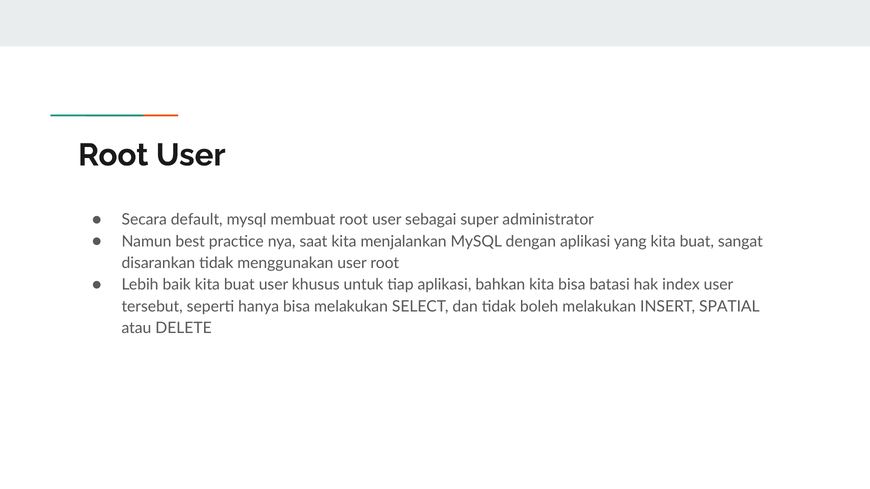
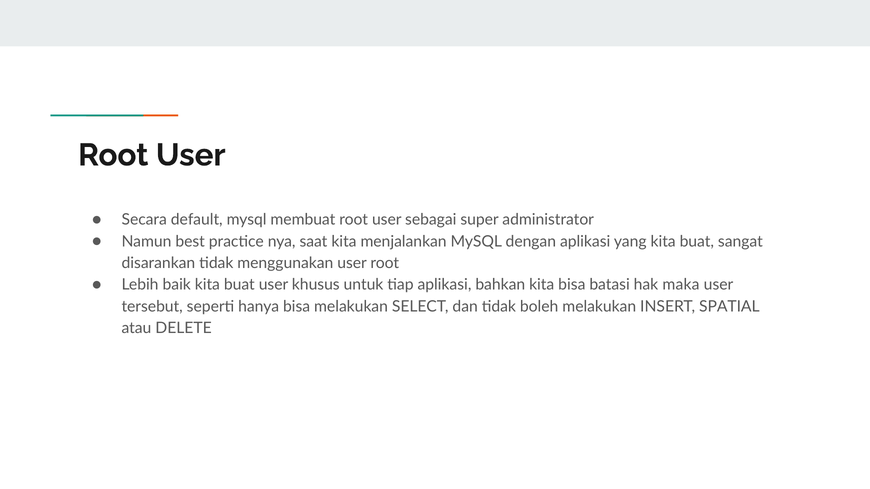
index: index -> maka (681, 285)
